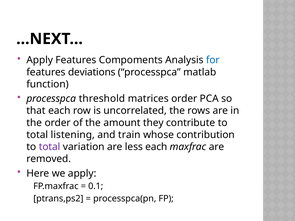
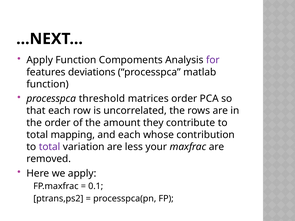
Apply Features: Features -> Function (76, 60)
for colour: blue -> purple (213, 60)
listening: listening -> mapping (73, 135)
and train: train -> each (129, 135)
less each: each -> your (156, 147)
